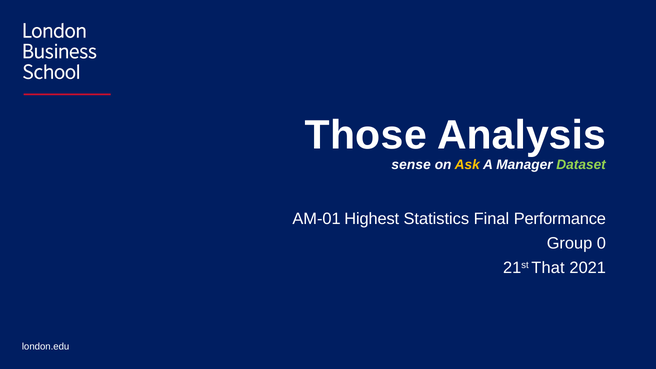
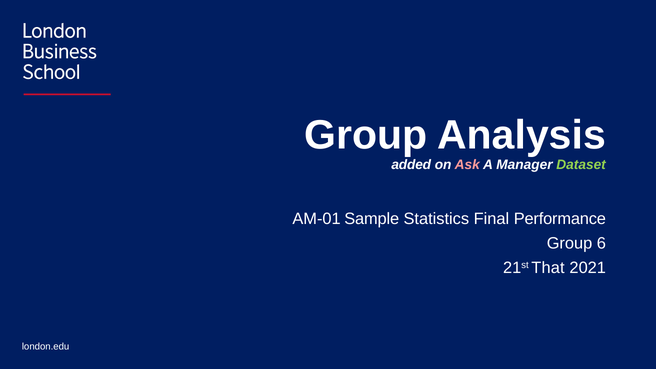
Those: Those -> Group (366, 135)
sense: sense -> added (411, 165)
Ask colour: yellow -> pink (467, 165)
Highest: Highest -> Sample (372, 219)
0: 0 -> 6 (601, 243)
